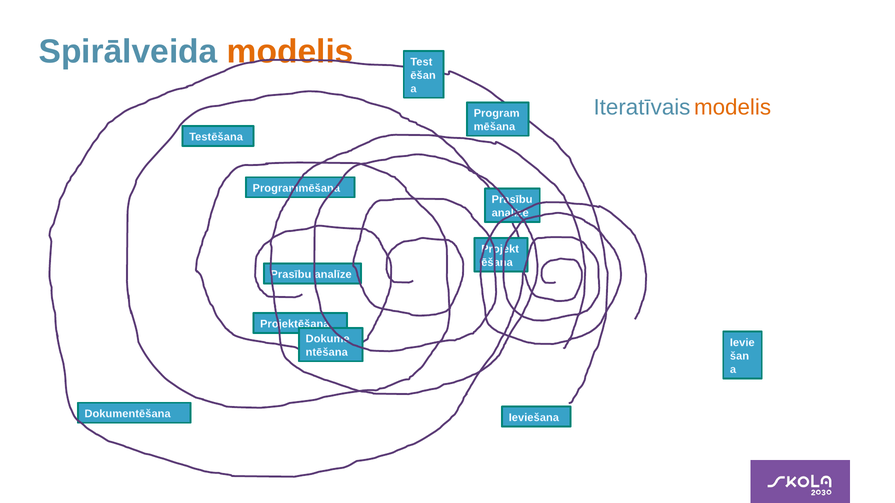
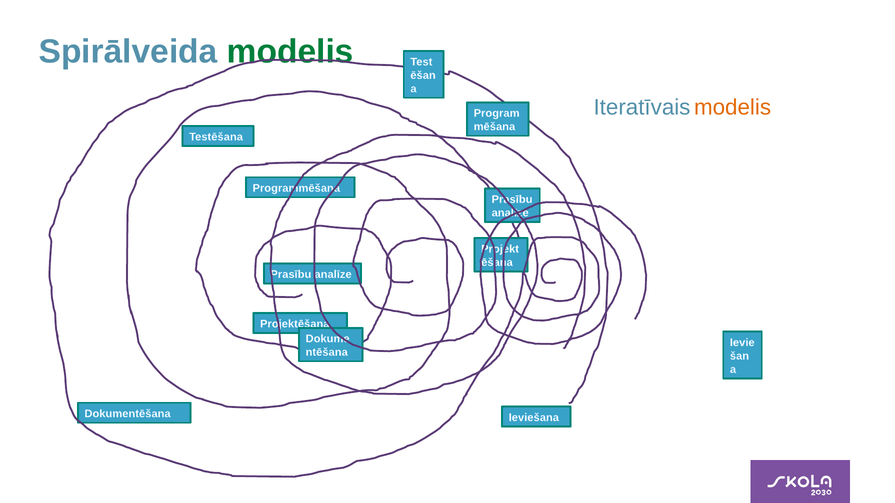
modelis colour: orange -> green (290, 52)
